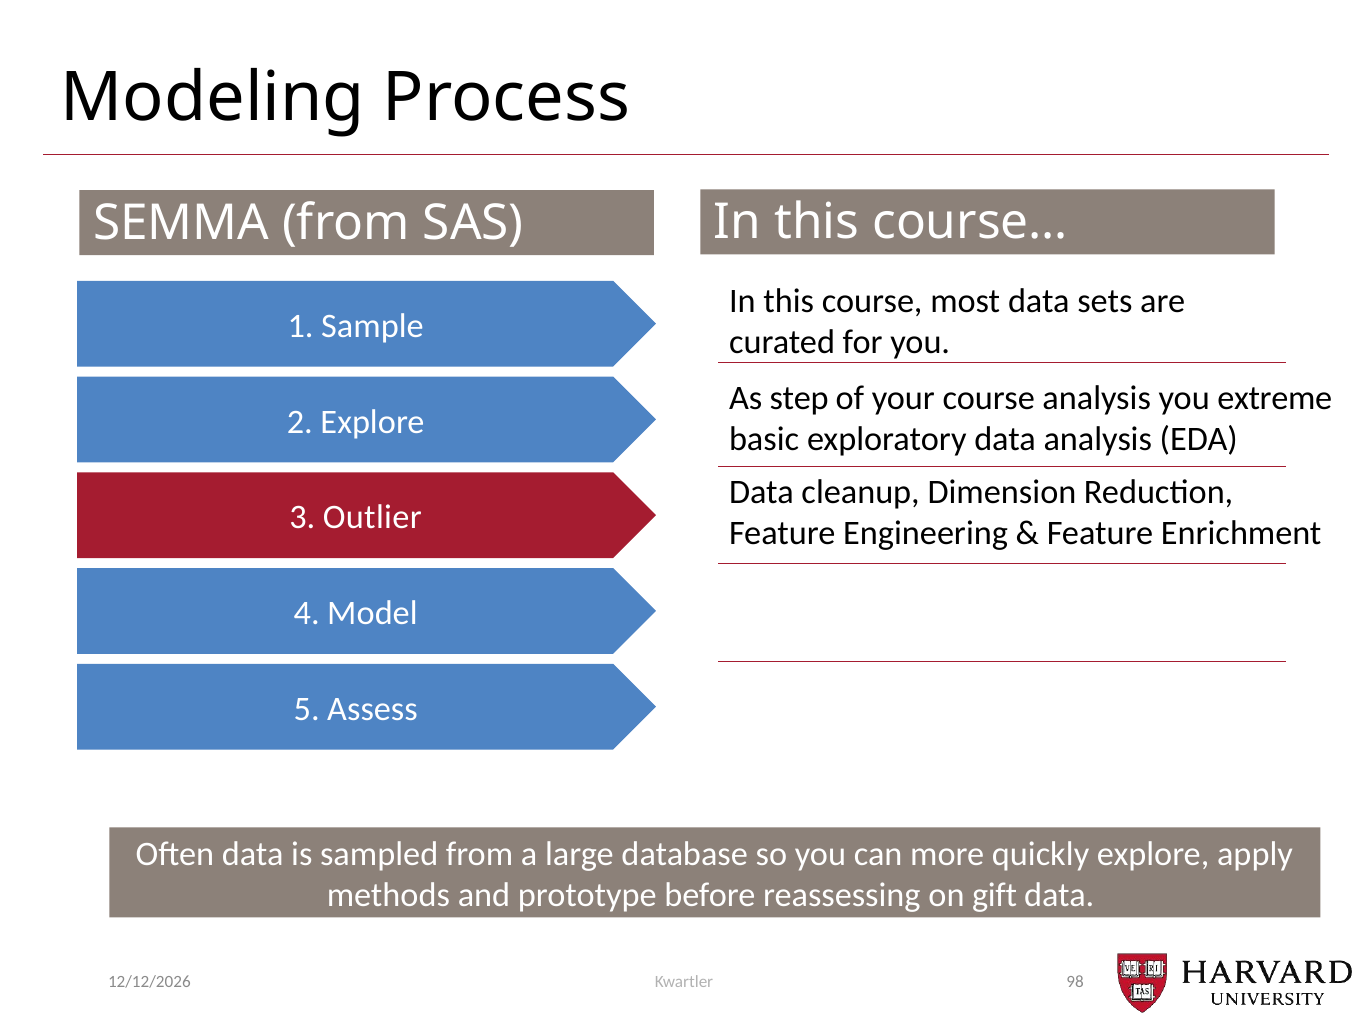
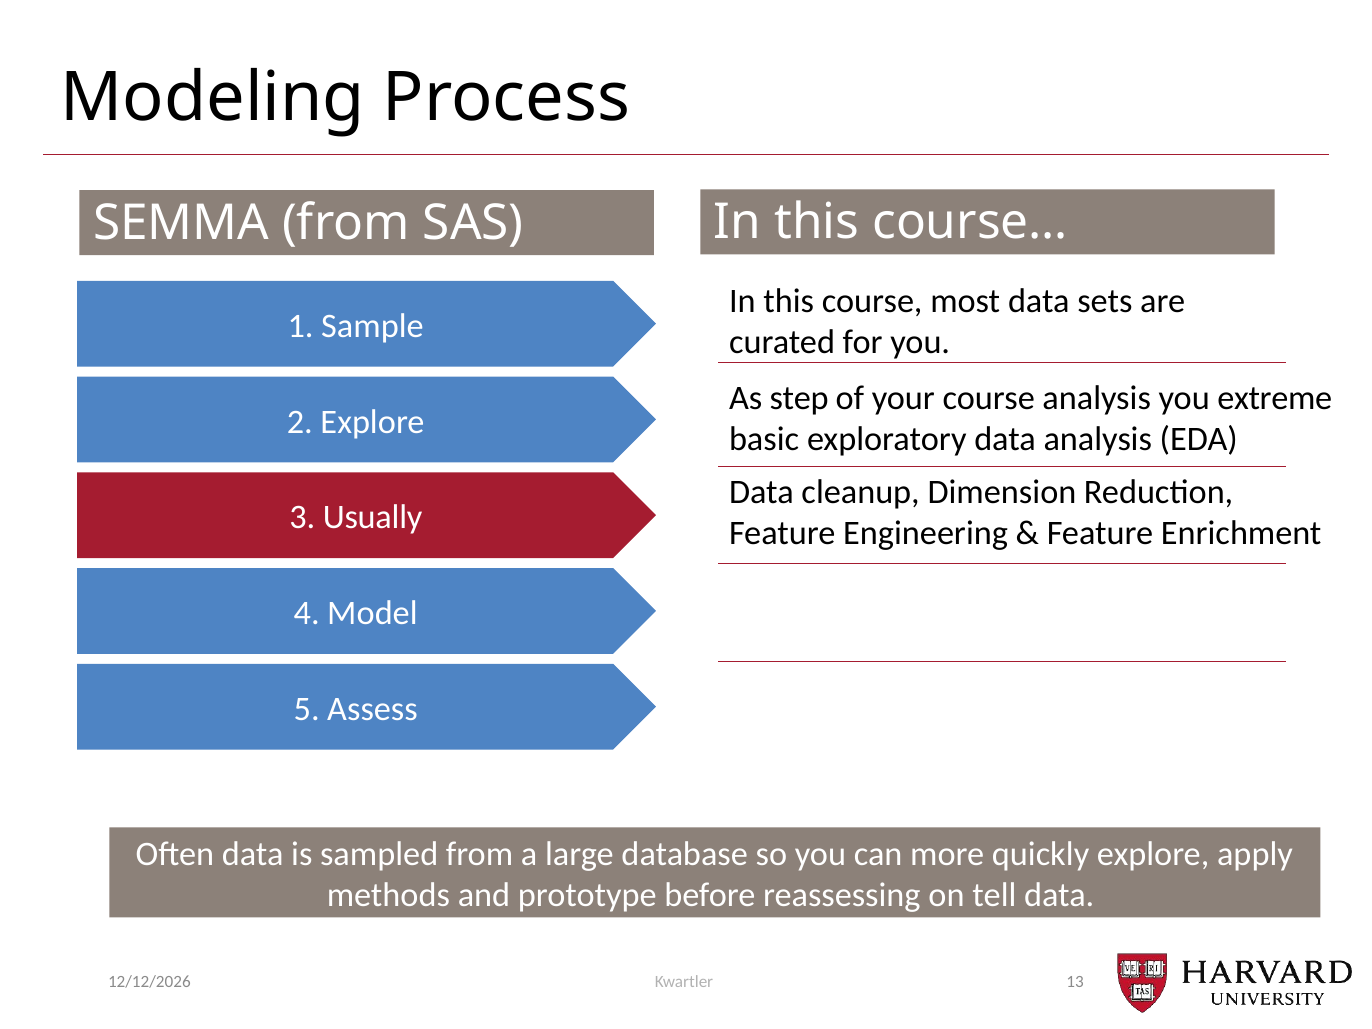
Outlier: Outlier -> Usually (373, 518)
gift: gift -> tell (994, 895)
98: 98 -> 13 (1075, 982)
